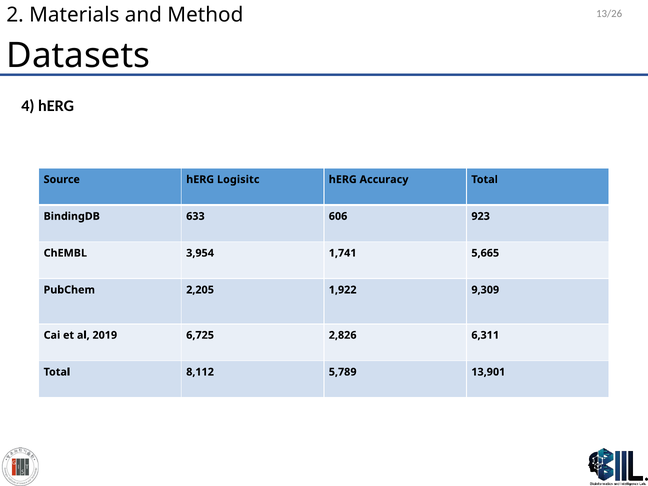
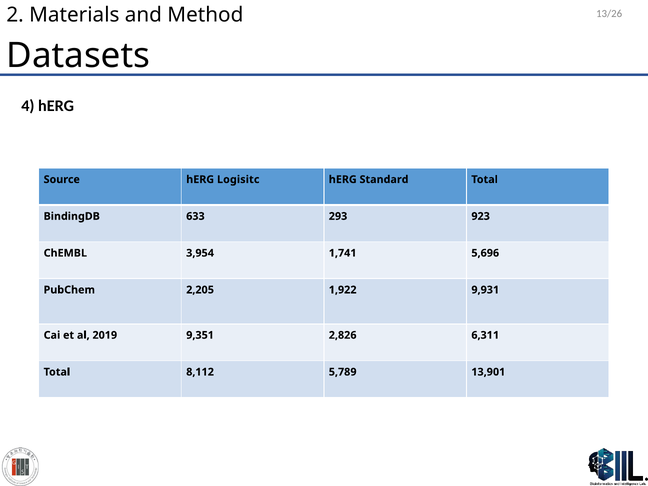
Accuracy: Accuracy -> Standard (384, 179)
606: 606 -> 293 (338, 216)
5,665: 5,665 -> 5,696 (485, 253)
9,309: 9,309 -> 9,931 (485, 290)
6,725: 6,725 -> 9,351 (200, 335)
